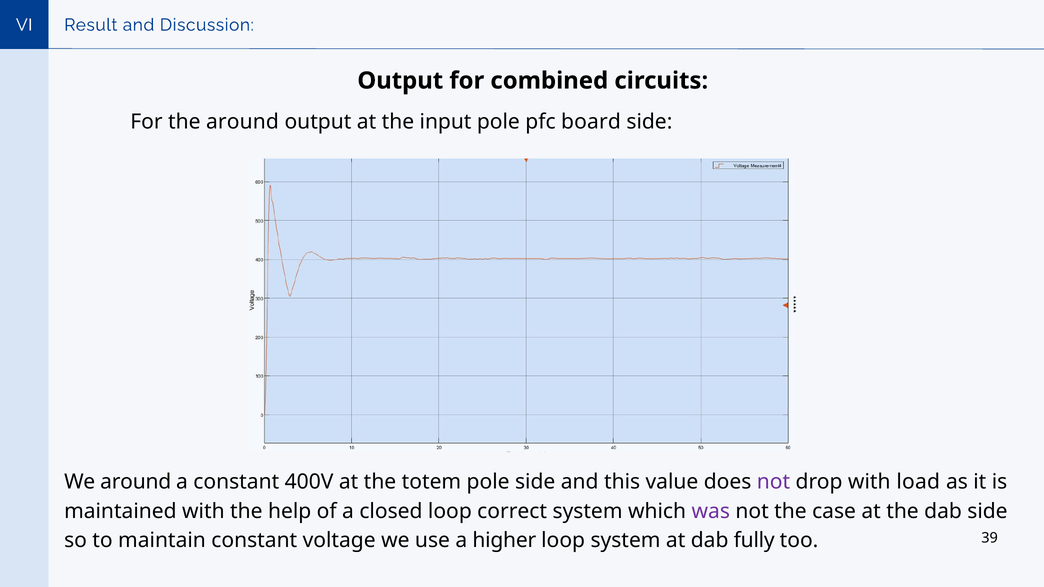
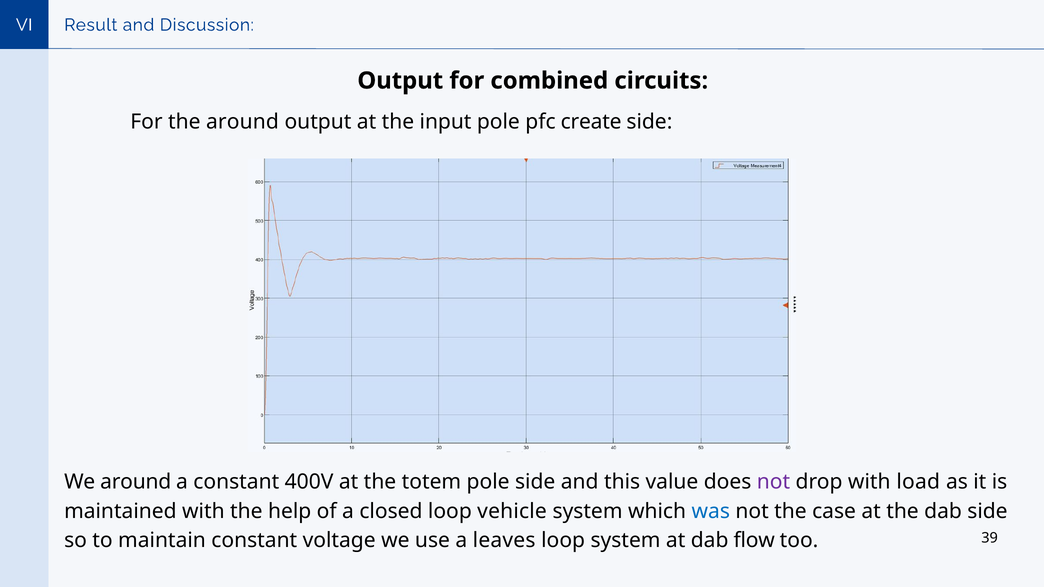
board: board -> create (591, 122)
correct: correct -> vehicle (512, 511)
was colour: purple -> blue (711, 511)
higher: higher -> leaves (504, 541)
fully: fully -> flow (754, 541)
